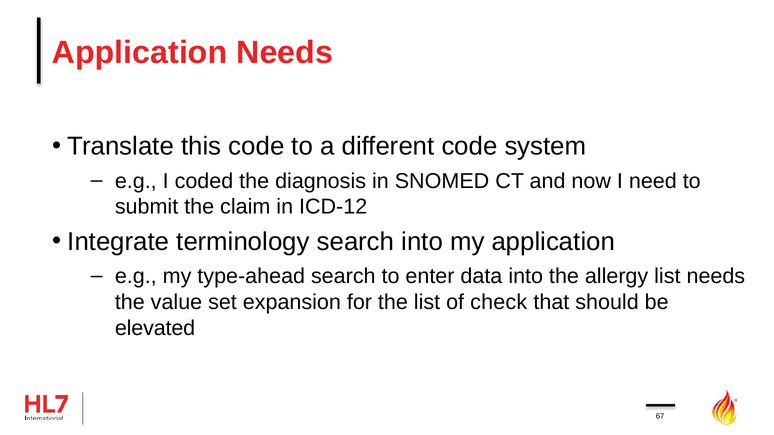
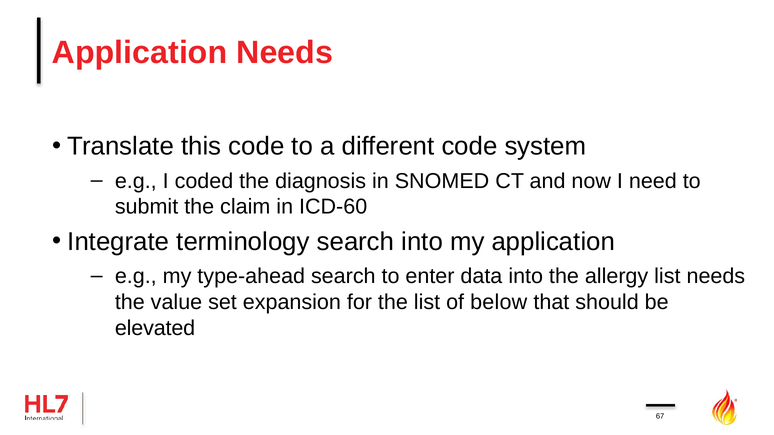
ICD-12: ICD-12 -> ICD-60 (333, 207)
check: check -> below (499, 302)
